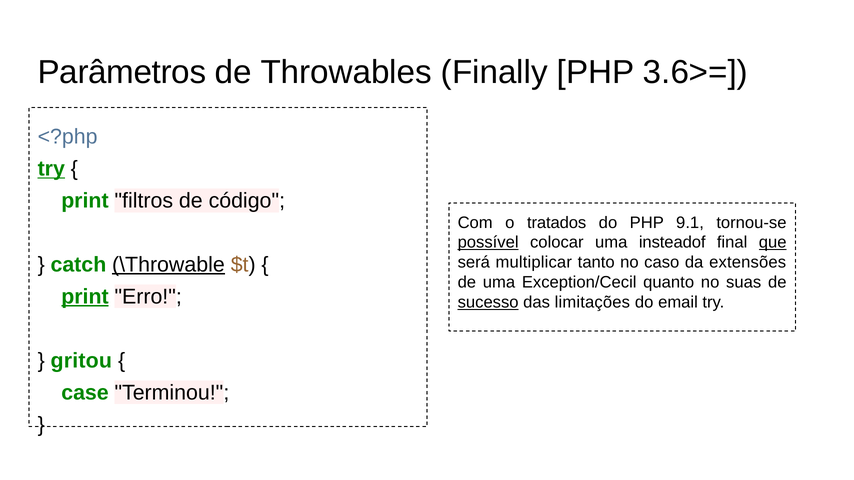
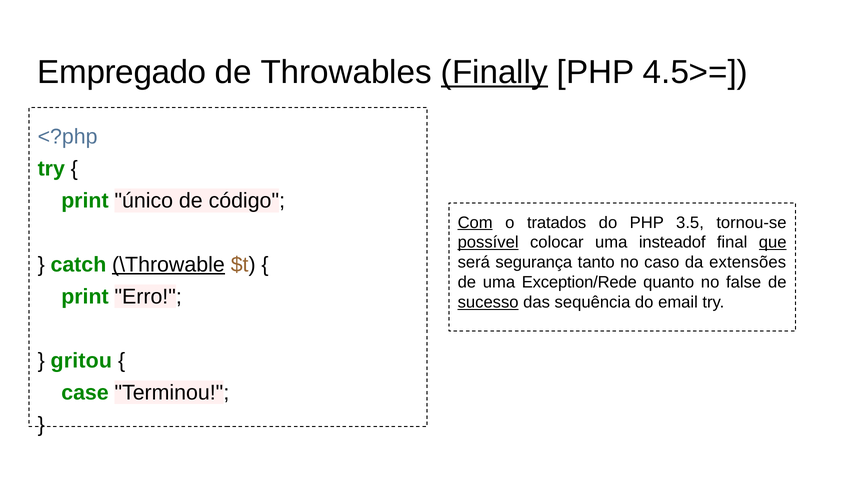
Parâmetros: Parâmetros -> Empregado (122, 72)
Finally underline: none -> present (494, 72)
3.6>=: 3.6>= -> 4.5>= (695, 72)
try underline: present -> none (51, 169)
filtros: filtros -> único (144, 201)
Com underline: none -> present (475, 223)
9.1: 9.1 -> 3.5 (690, 223)
multiplicar: multiplicar -> segurança (534, 263)
Exception/Cecil: Exception/Cecil -> Exception/Rede (579, 283)
suas: suas -> false (744, 283)
print underline: present -> none (85, 297)
limitações: limitações -> sequência (592, 302)
